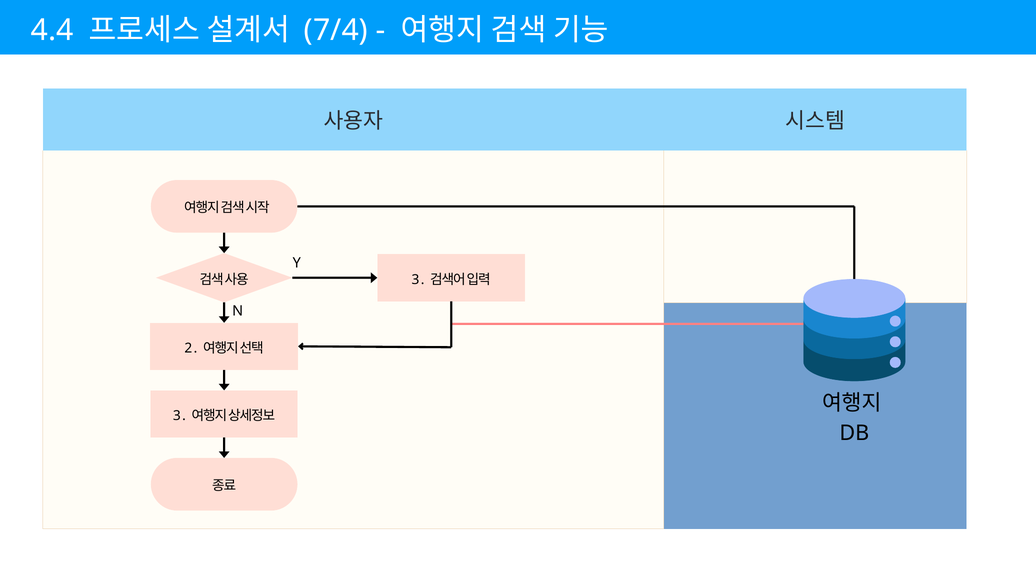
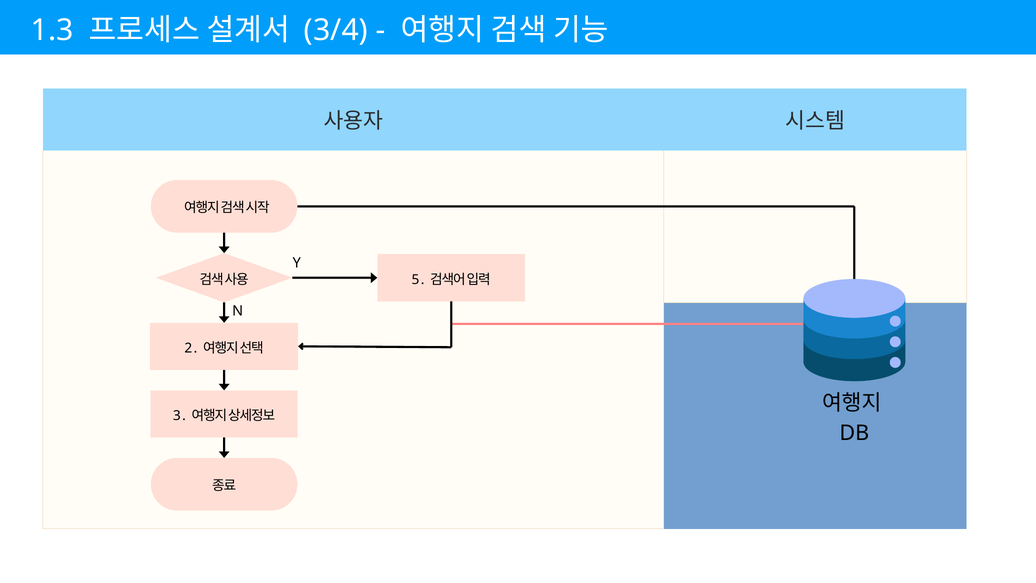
4.4: 4.4 -> 1.3 (52, 30)
7/4: 7/4 -> 3/4 (336, 30)
3: 3 -> 5 (415, 280)
